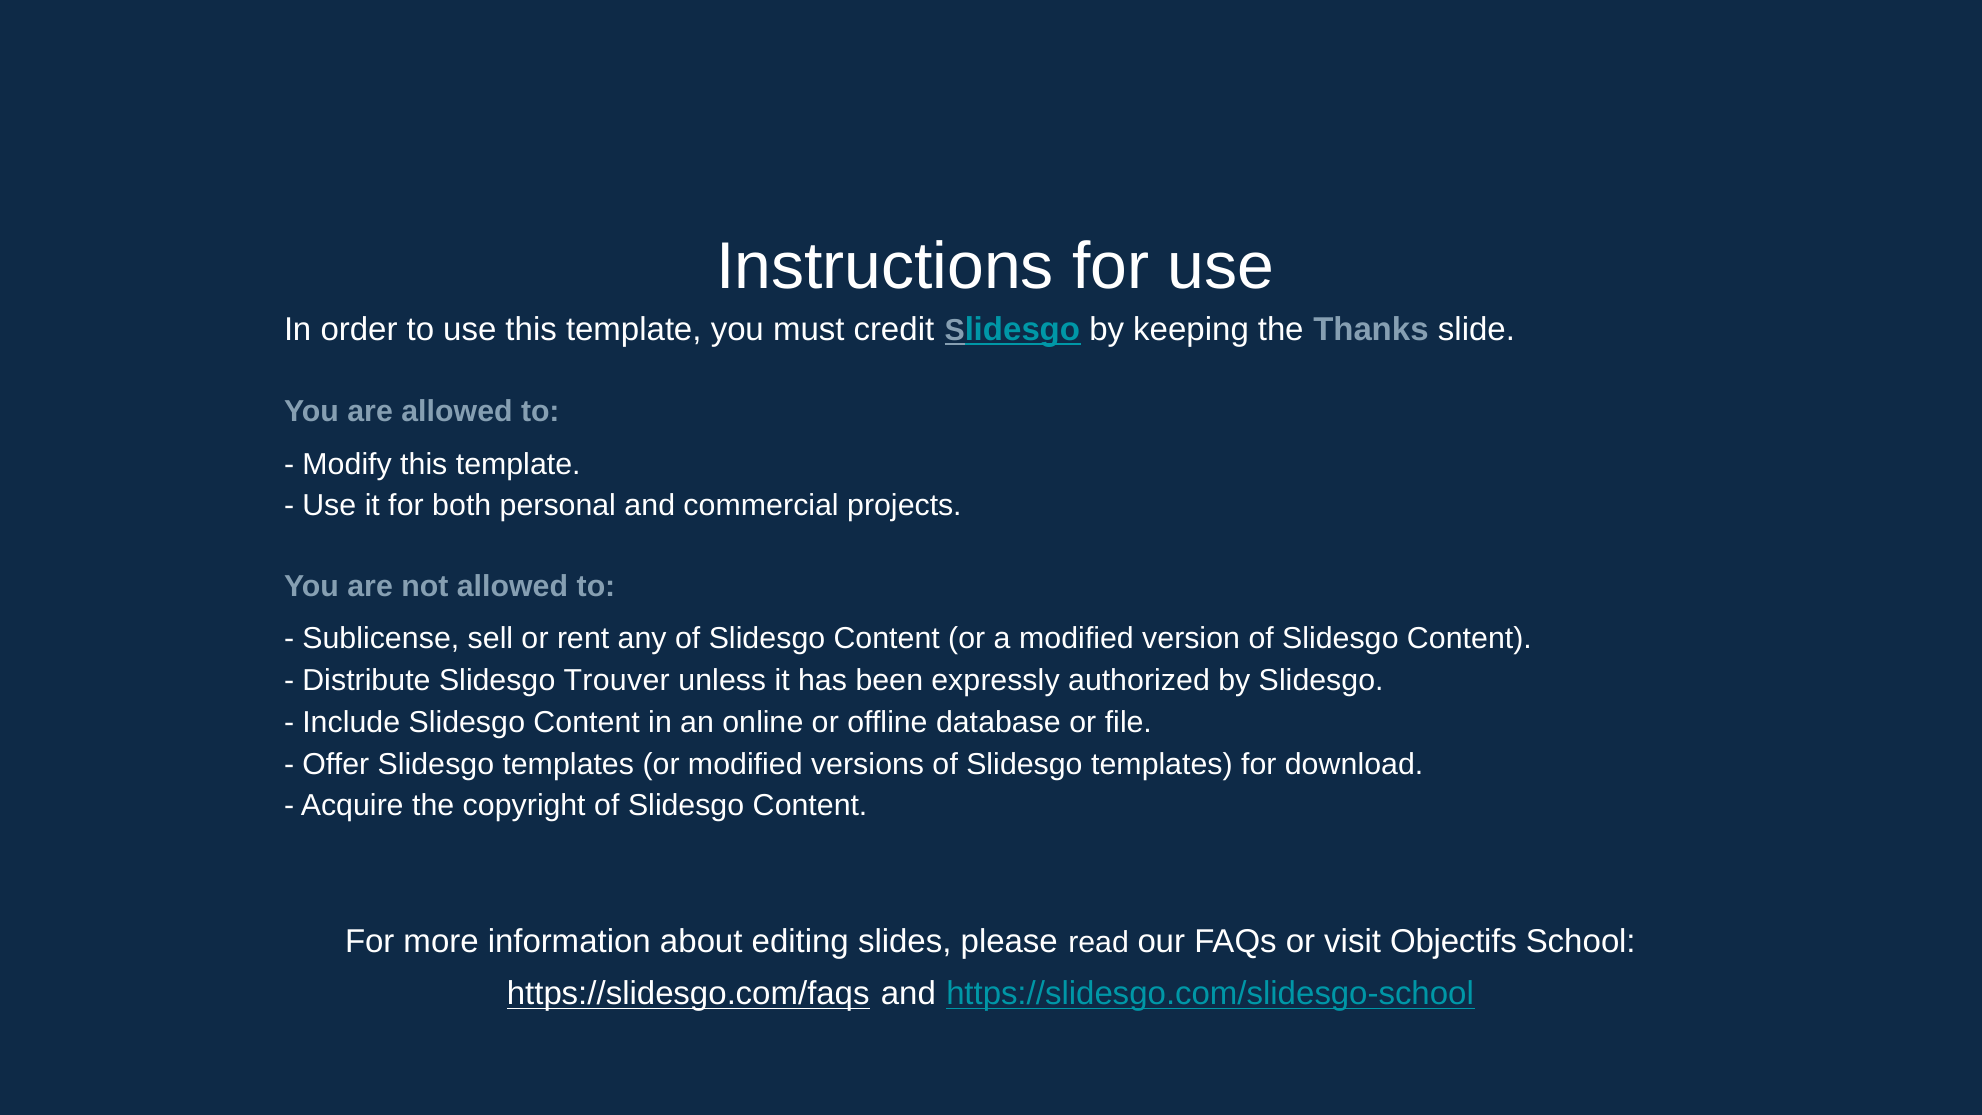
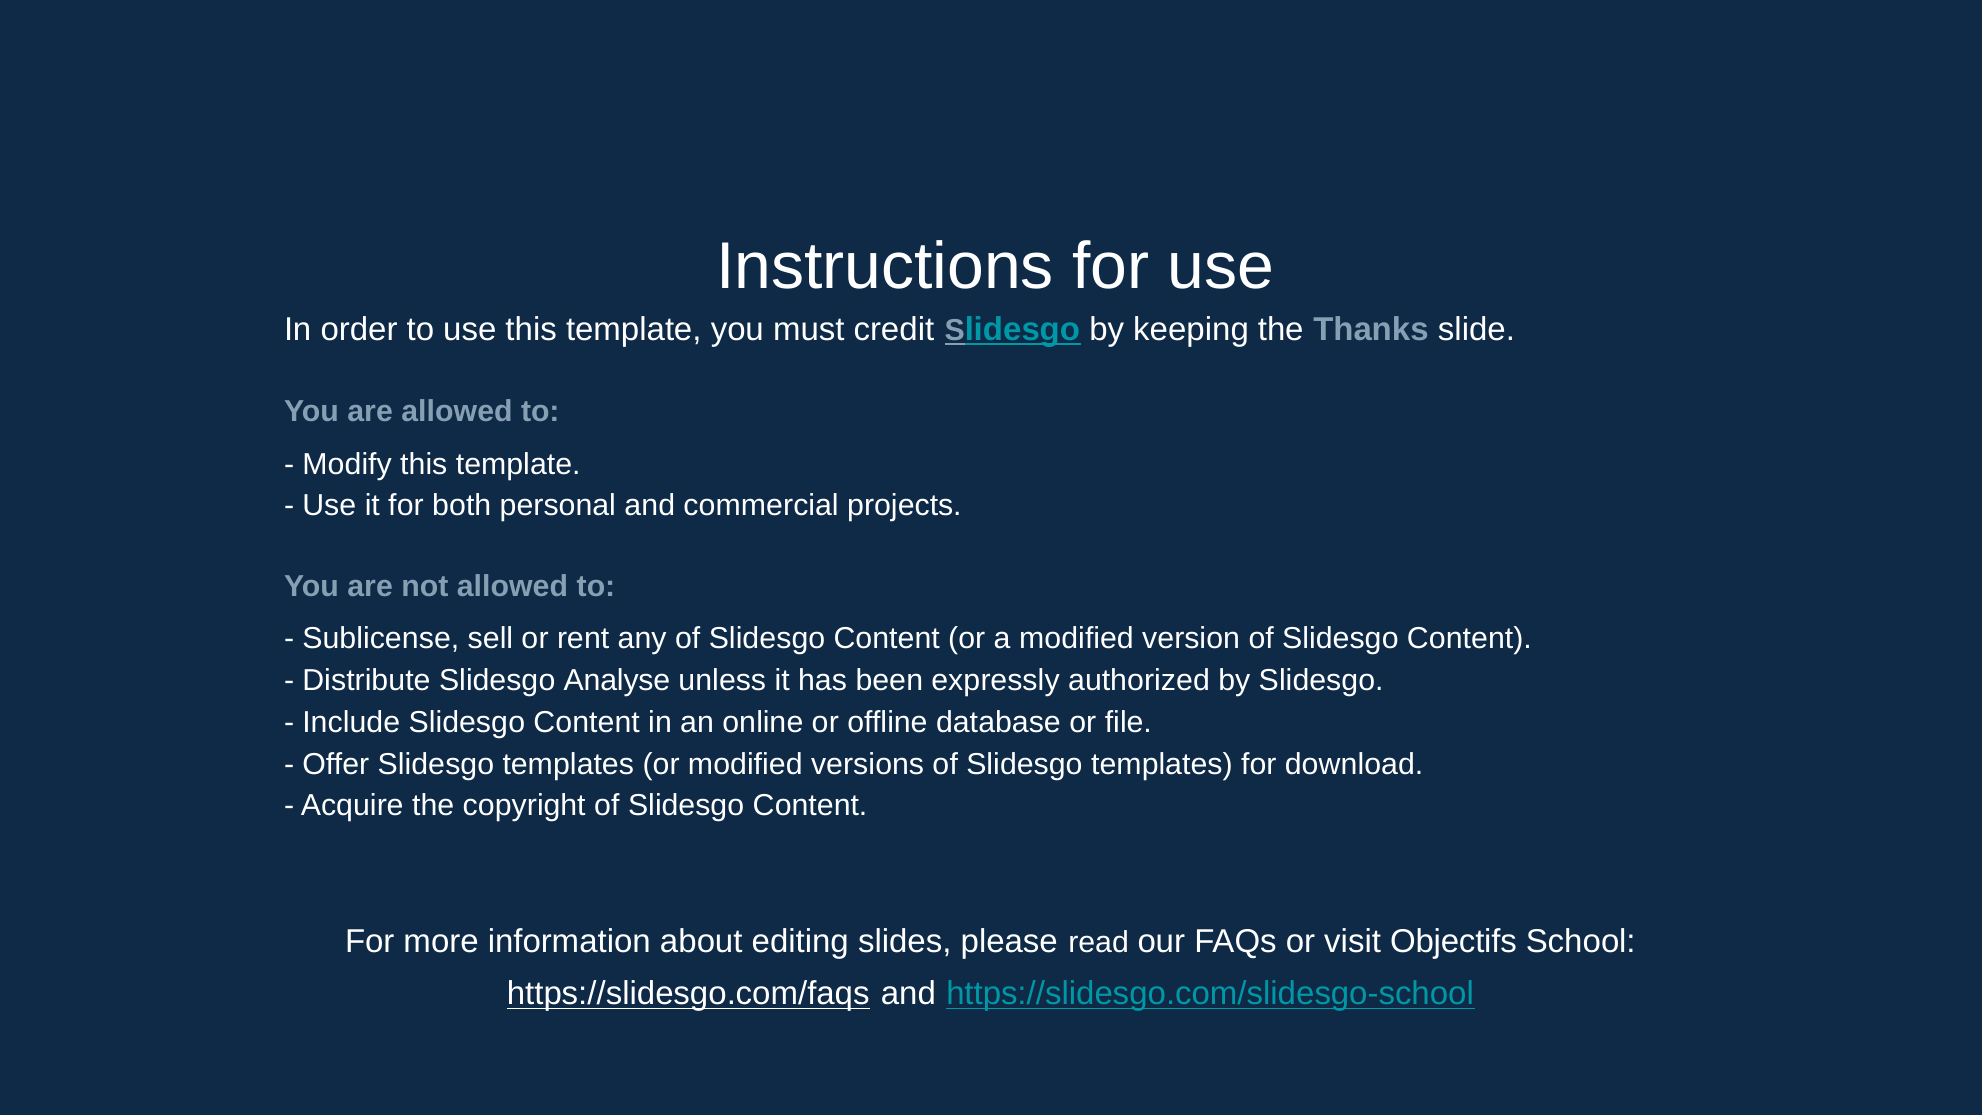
Trouver: Trouver -> Analyse (617, 681)
